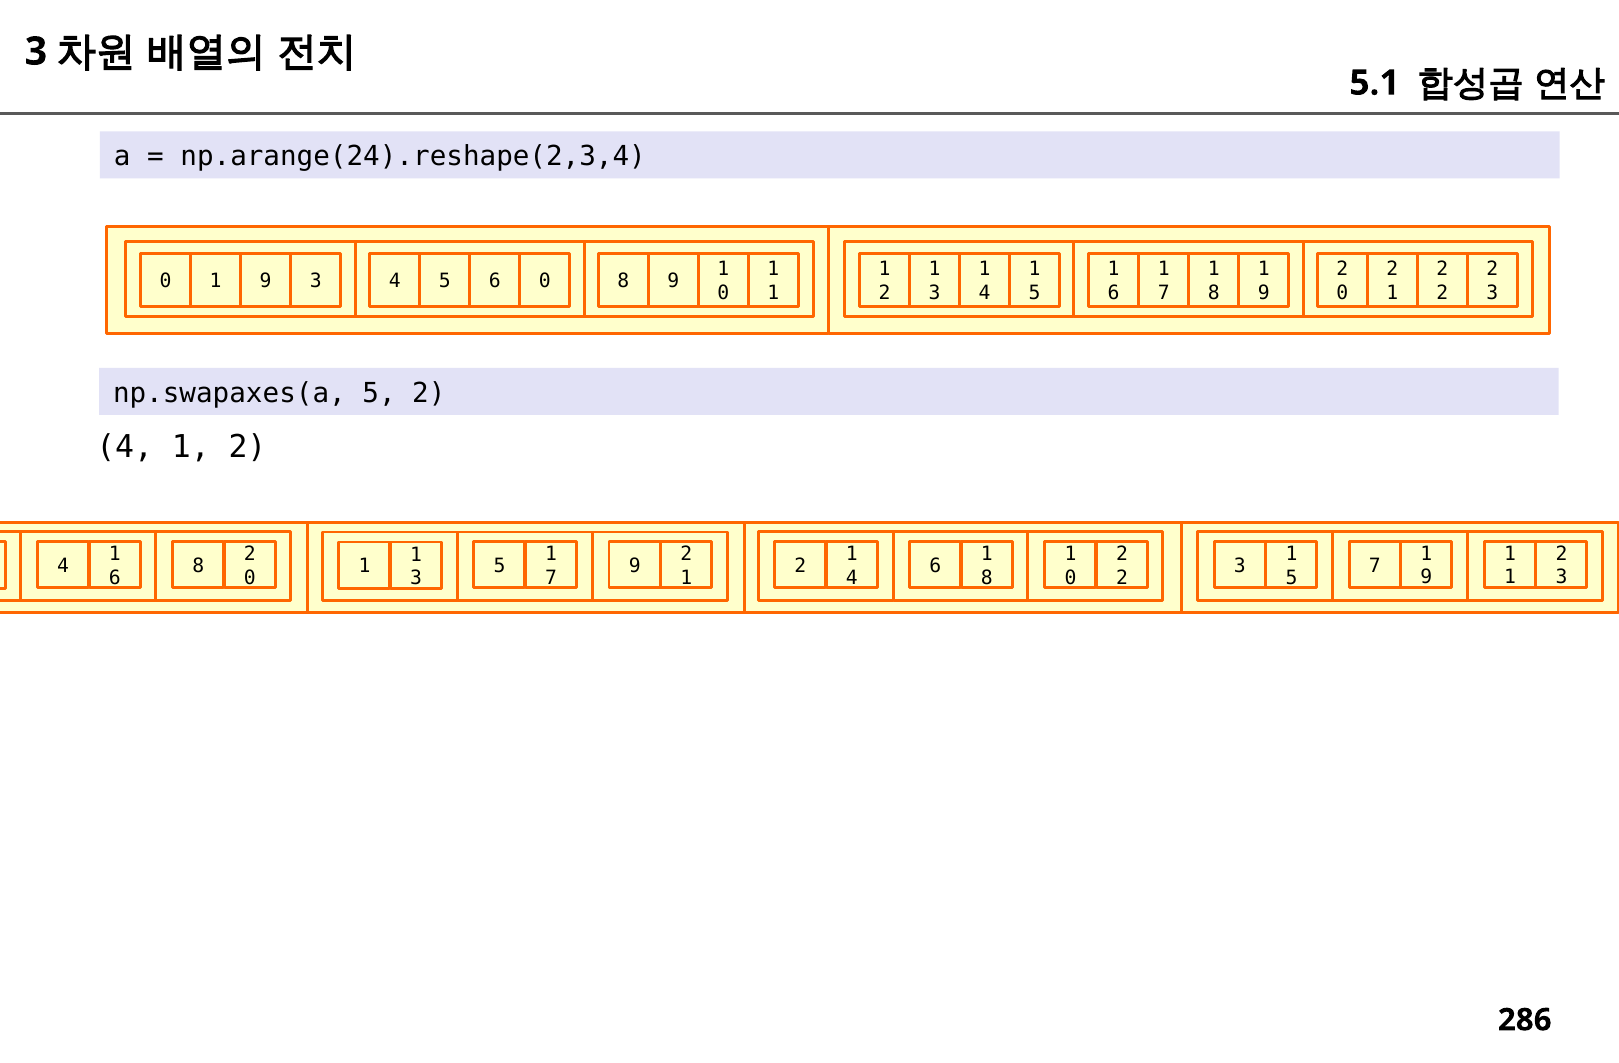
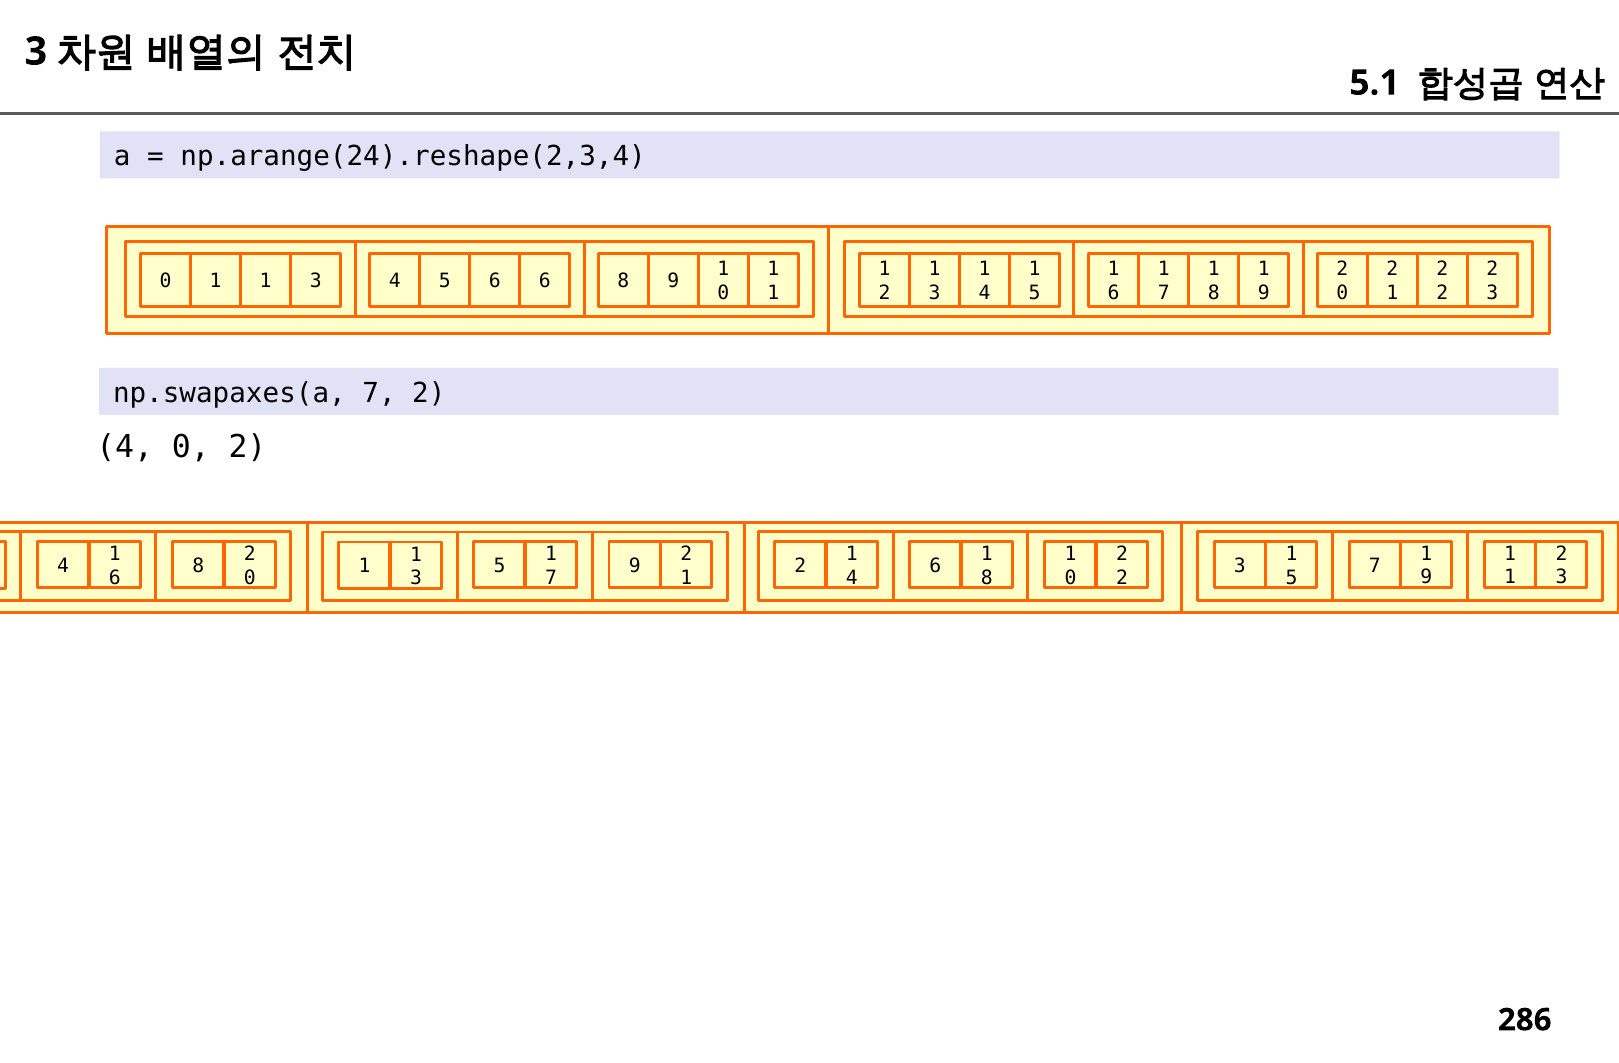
9: 9 -> 1 (266, 281)
6 0: 0 -> 6 (545, 281)
np.swapaxes(a 5: 5 -> 7 (379, 393)
1: 1 -> 0 (191, 447)
